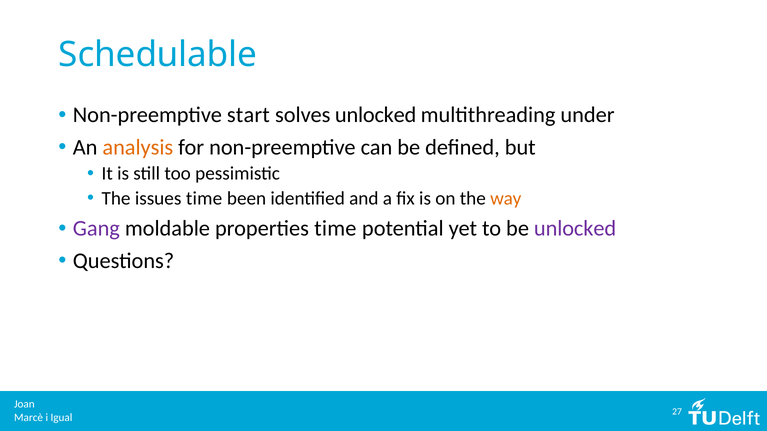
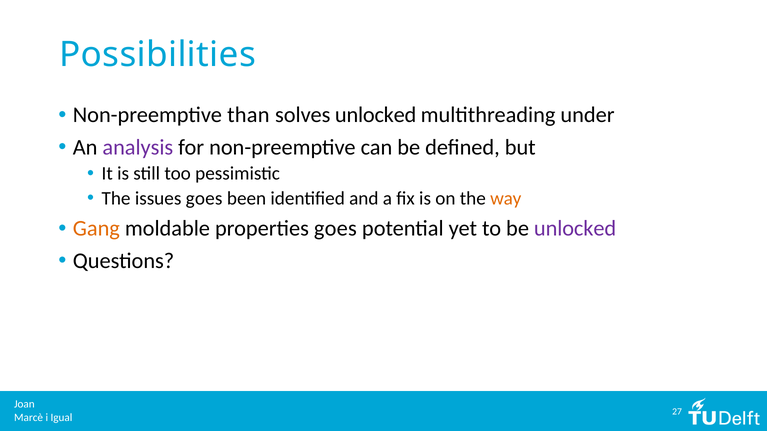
Schedulable: Schedulable -> Possibilities (158, 55)
start: start -> than (248, 115)
analysis colour: orange -> purple (138, 147)
issues time: time -> goes (204, 198)
Gang colour: purple -> orange (96, 229)
properties time: time -> goes (335, 229)
